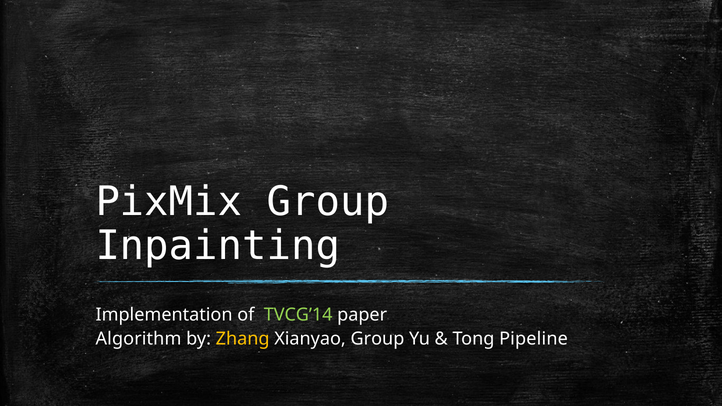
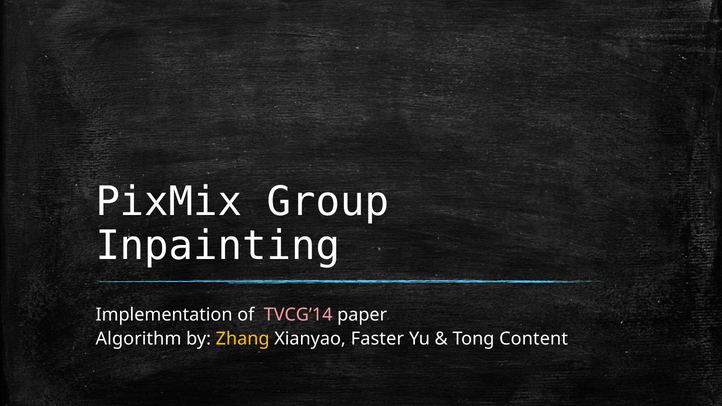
TVCG’14 colour: light green -> pink (298, 315)
Xianyao Group: Group -> Faster (377, 339)
Pipeline: Pipeline -> Content (534, 339)
